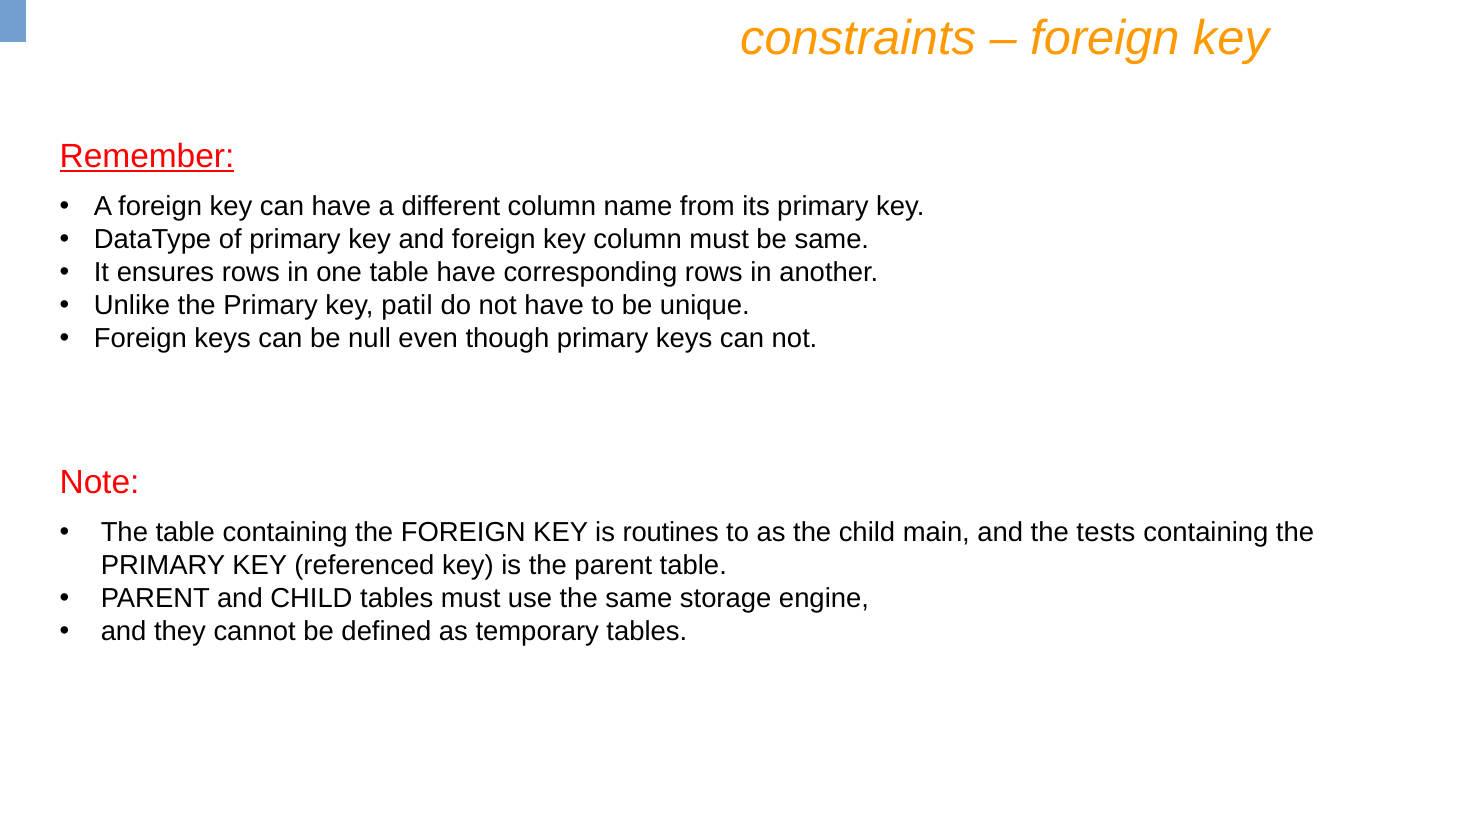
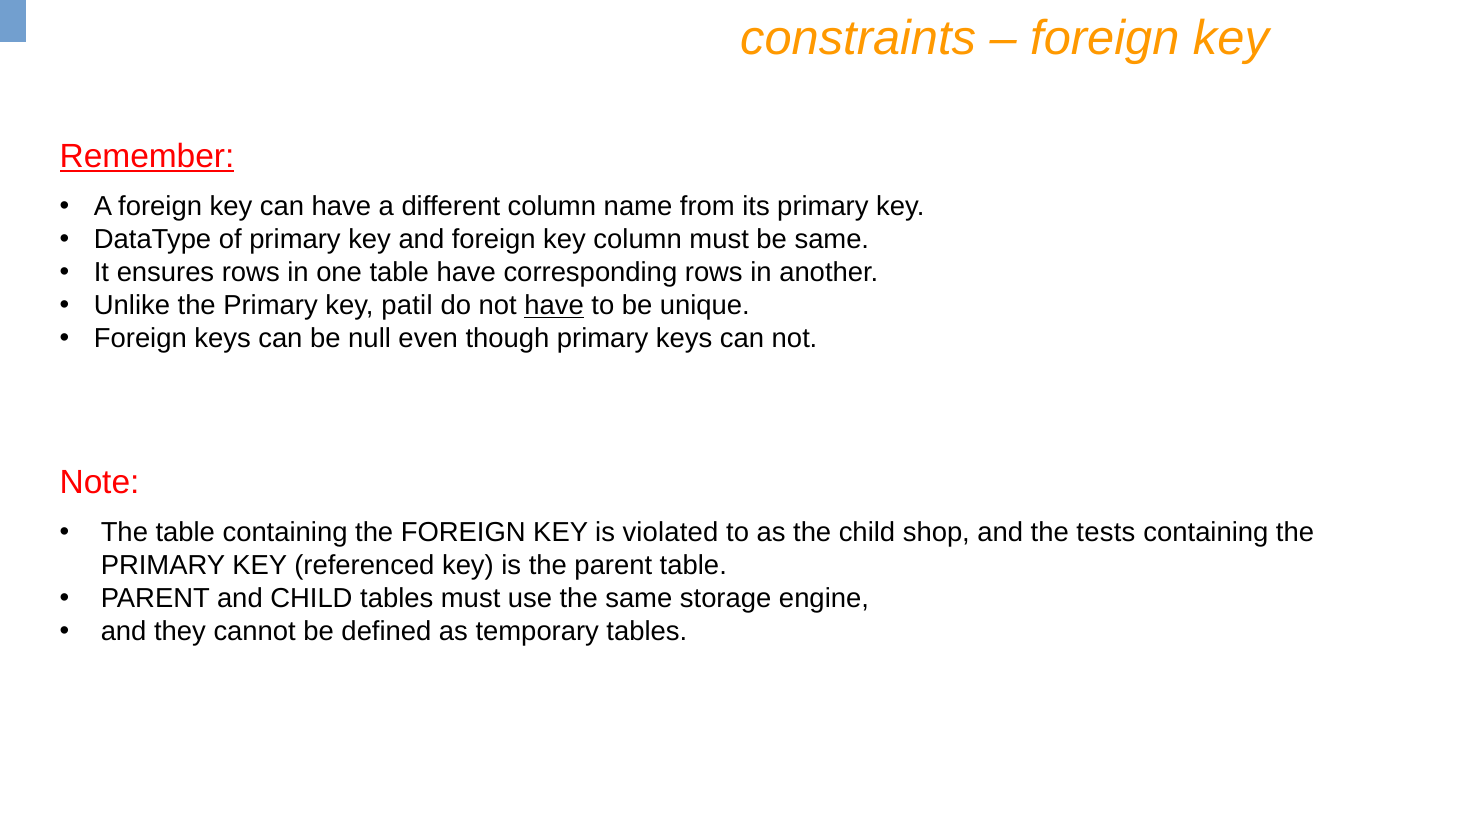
have underline: none -> present (554, 306)
routines: routines -> violated (670, 533)
main: main -> shop (936, 533)
